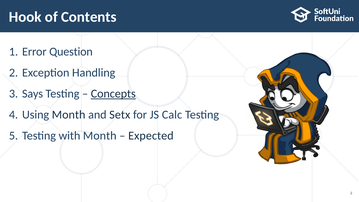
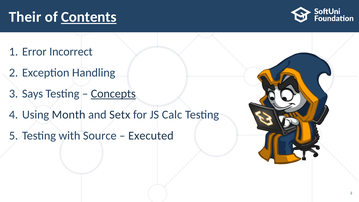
Hook: Hook -> Their (25, 17)
Contents underline: none -> present (89, 17)
Question: Question -> Incorrect (71, 52)
with Month: Month -> Source (100, 136)
Expected: Expected -> Executed (151, 136)
